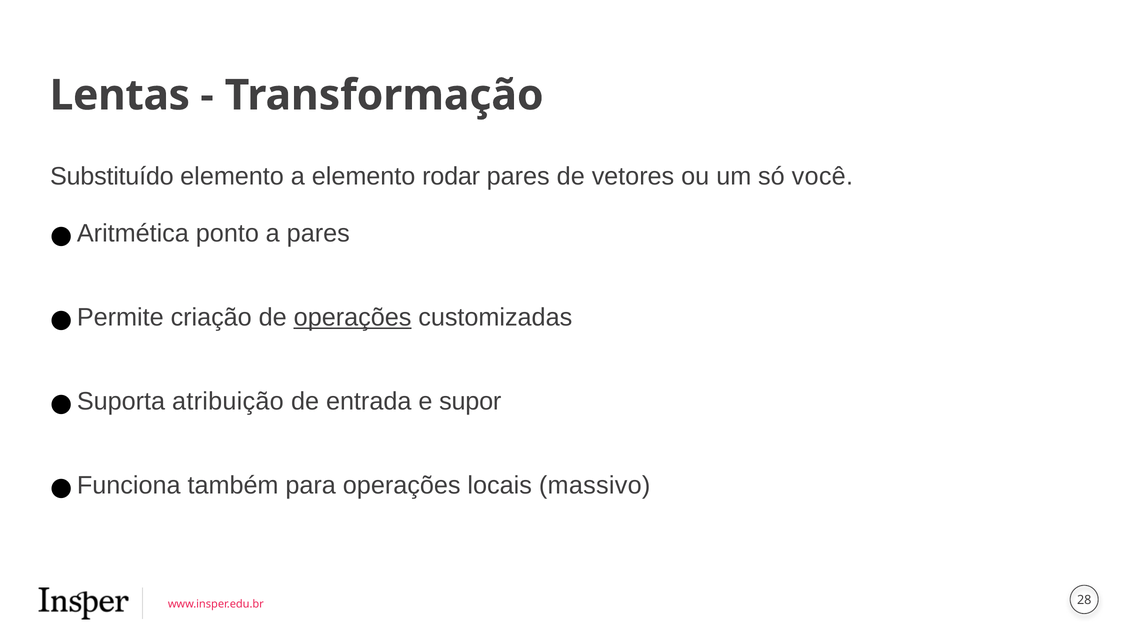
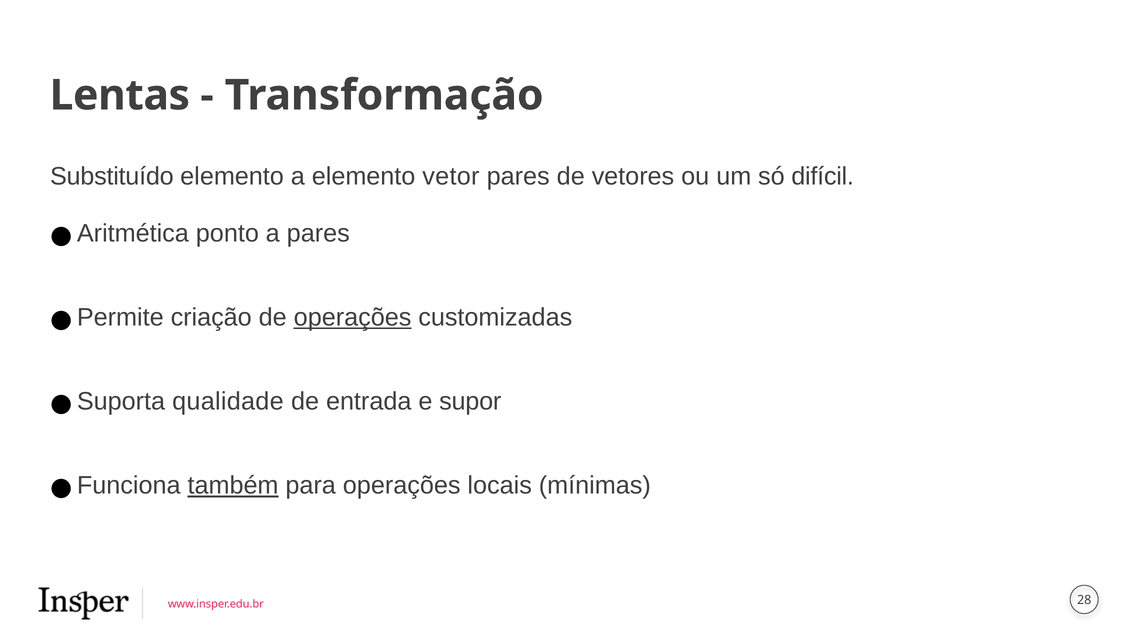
rodar: rodar -> vetor (451, 176)
você: você -> difícil (823, 176)
atribuição: atribuição -> qualidade (228, 401)
também underline: none -> present (233, 485)
massivo: massivo -> mínimas (595, 485)
